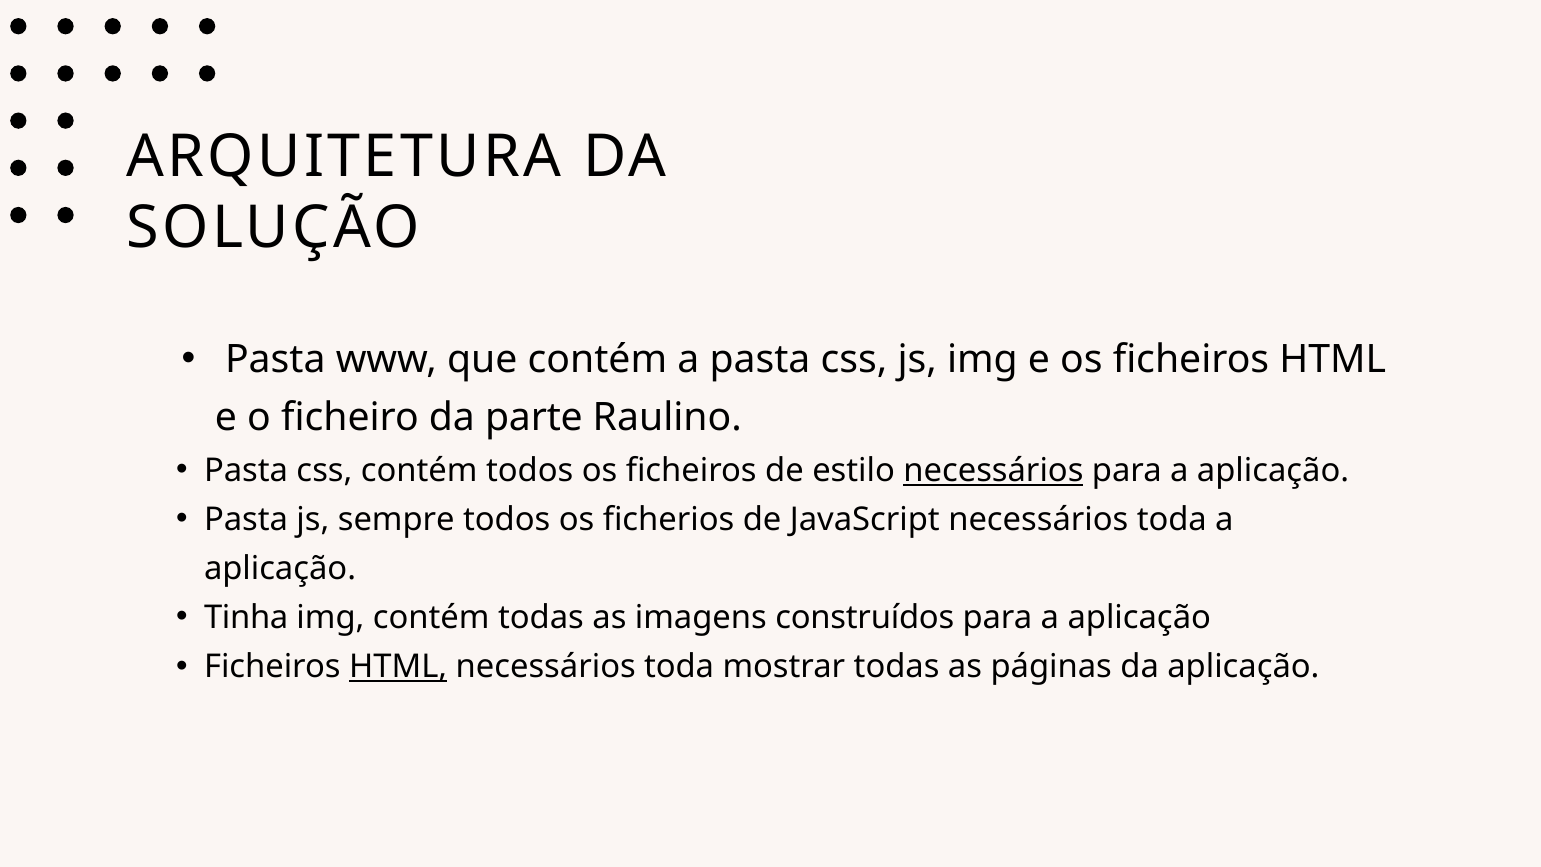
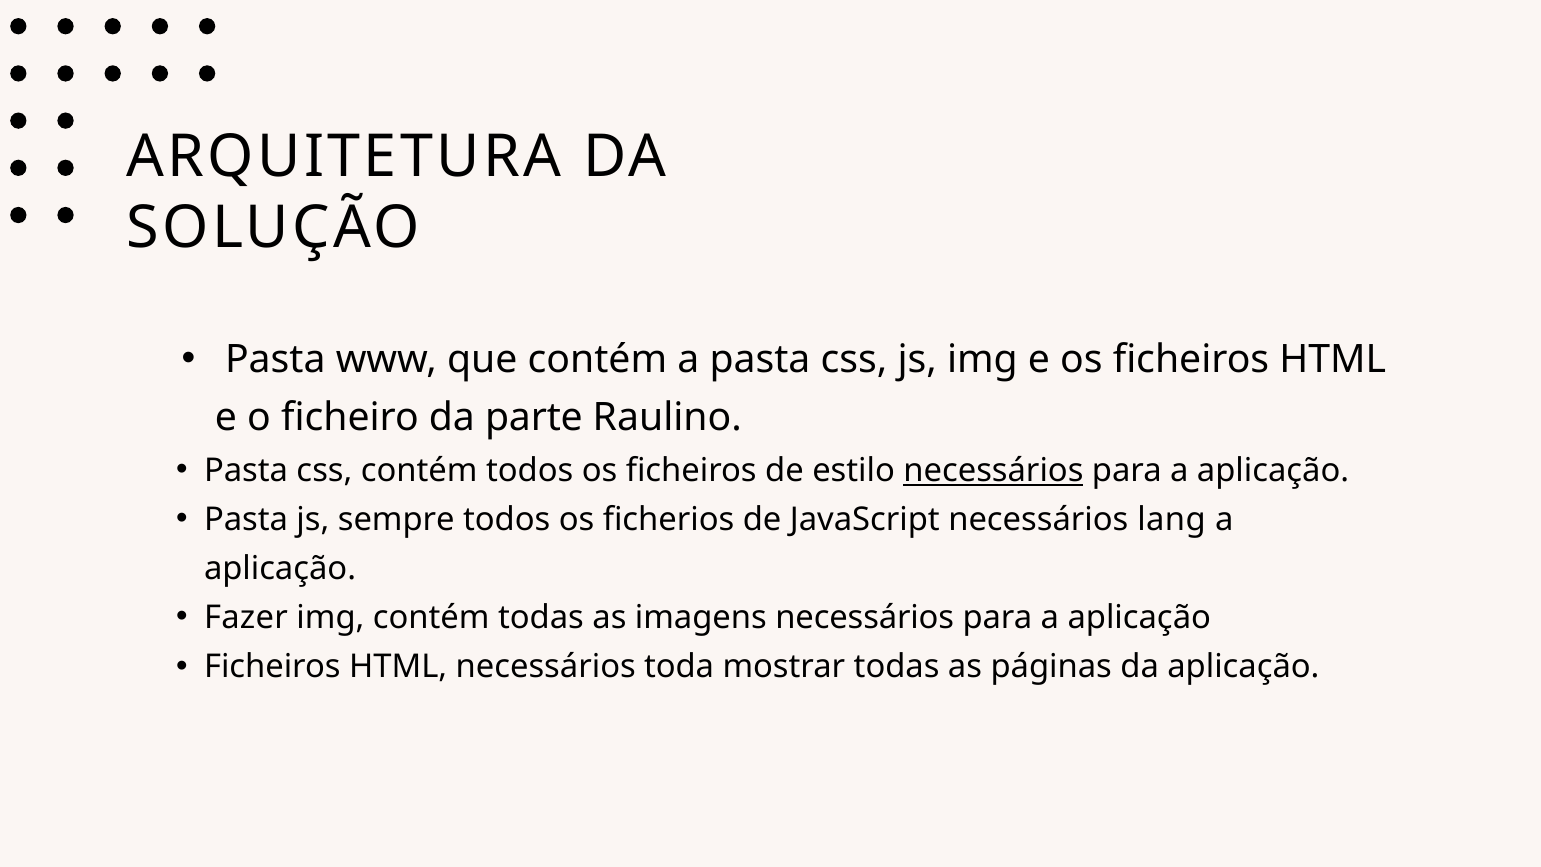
JavaScript necessários toda: toda -> lang (1172, 519)
Tinha: Tinha -> Fazer (246, 618)
imagens construídos: construídos -> necessários (865, 618)
HTML underline: present -> none (398, 667)
